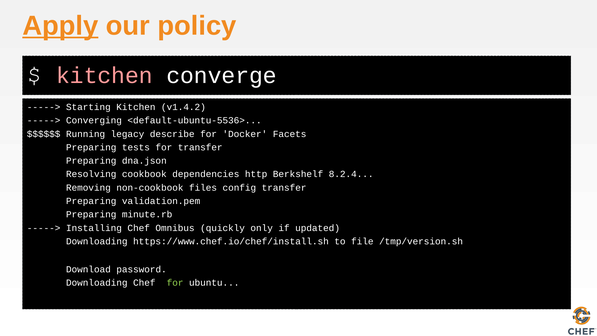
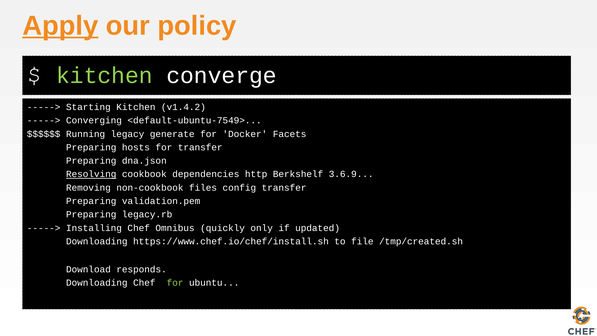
kitchen colour: pink -> light green (104, 75)
<default-ubuntu-5536>: <default-ubuntu-5536> -> <default-ubuntu-7549> (195, 120)
describe: describe -> generate (172, 134)
tests: tests -> hosts (136, 147)
Resolving underline: none -> present (91, 174)
8.2.4: 8.2.4 -> 3.6.9 (351, 174)
minute.rb: minute.rb -> legacy.rb (147, 214)
/tmp/version.sh: /tmp/version.sh -> /tmp/created.sh (421, 241)
password: password -> responds (142, 269)
